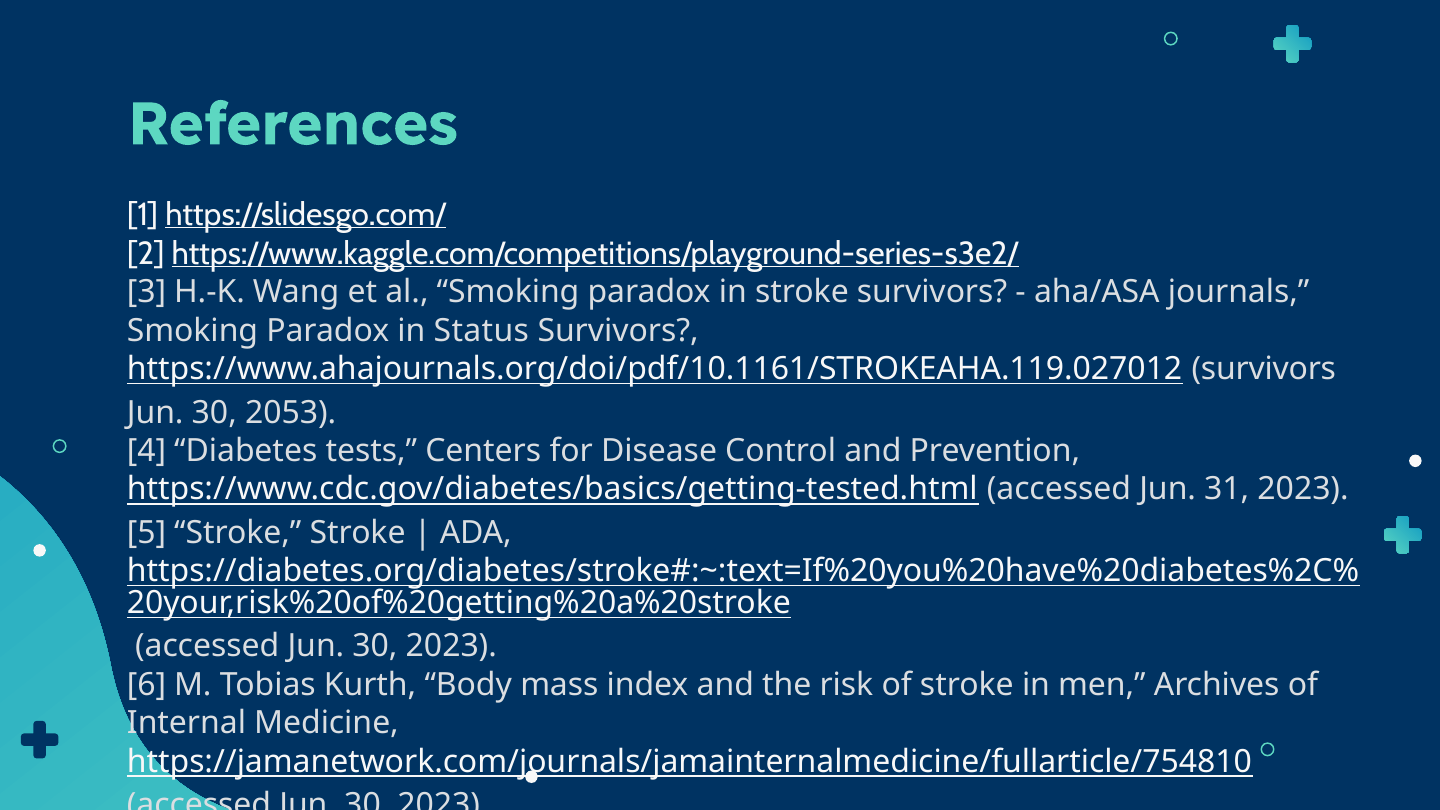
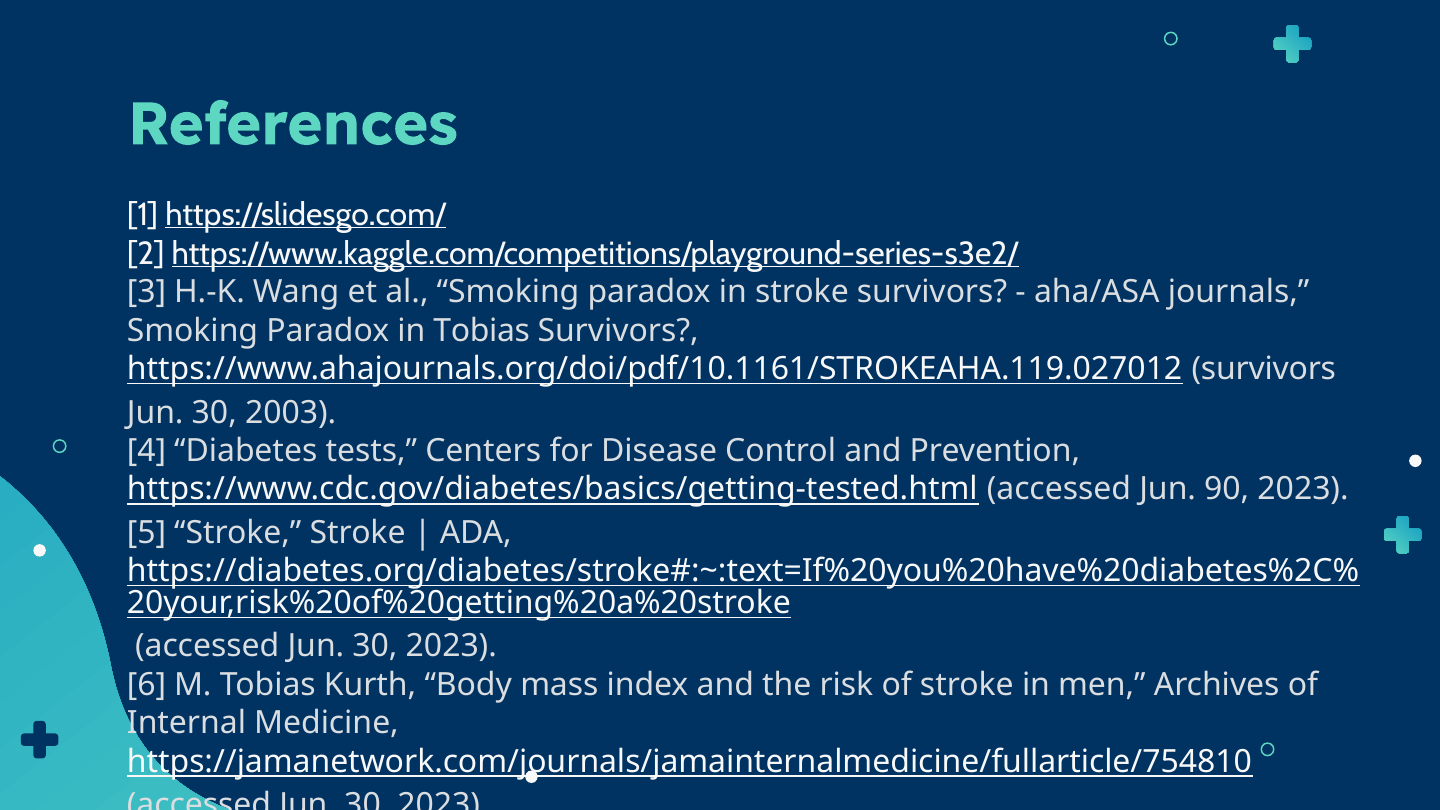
in Status: Status -> Tobias (482, 331)
2053: 2053 -> 2003 (291, 412)
31: 31 -> 90 (1227, 489)
